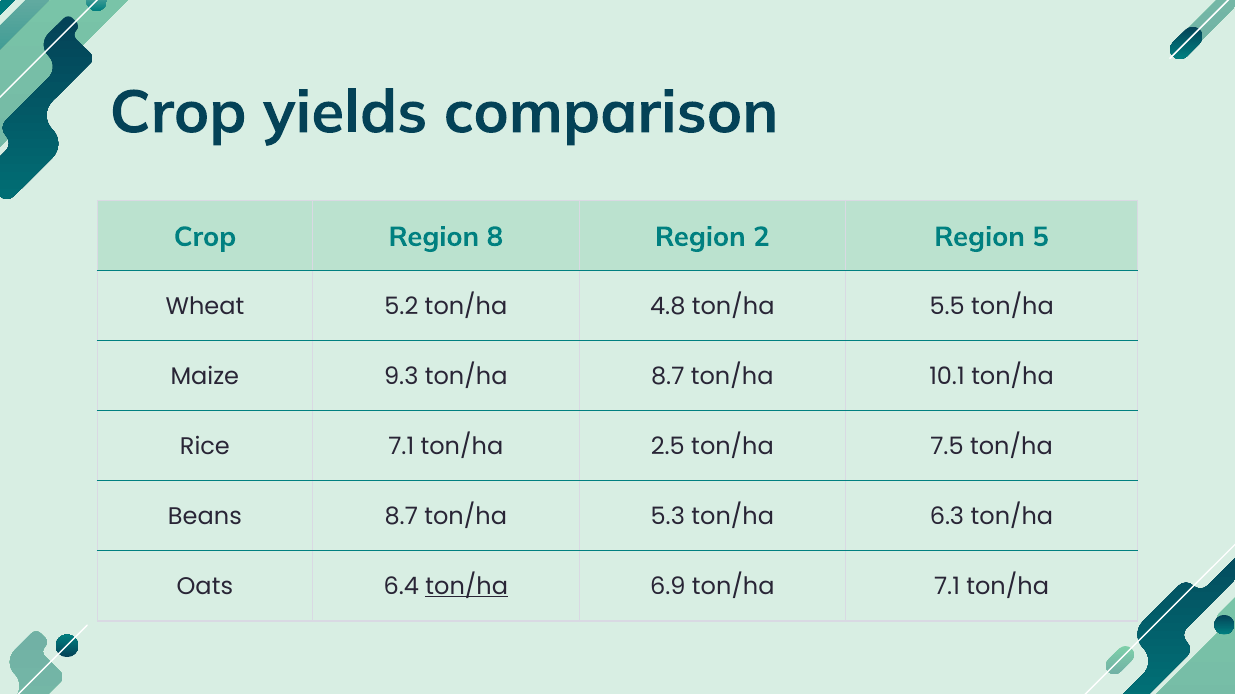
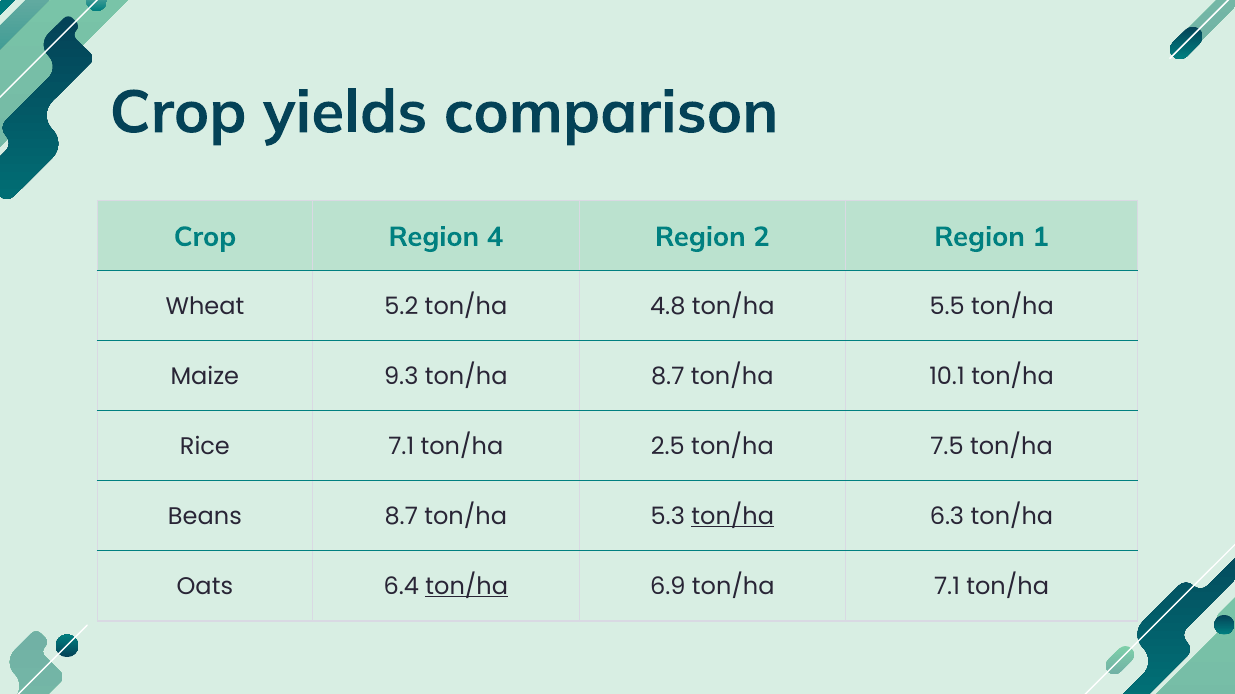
8: 8 -> 4 (495, 237)
5: 5 -> 1 (1041, 237)
ton/ha underline: none -> present (733, 517)
